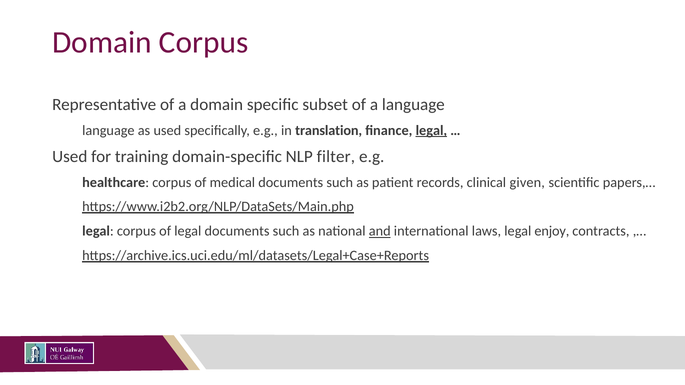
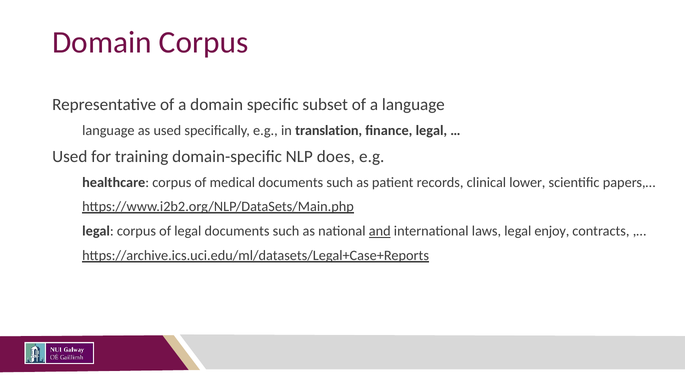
legal underline: present -> none (431, 131)
filter: filter -> does (336, 157)
given: given -> lower (527, 183)
